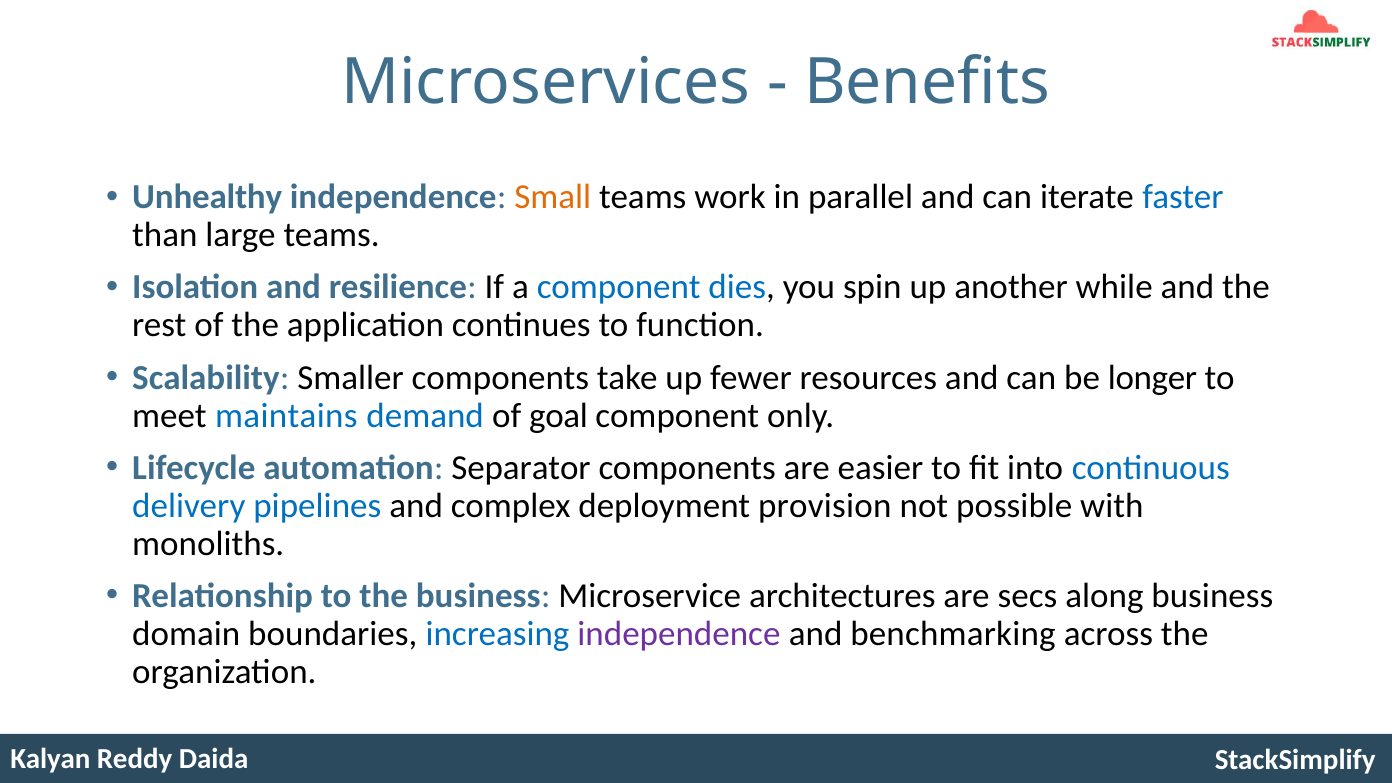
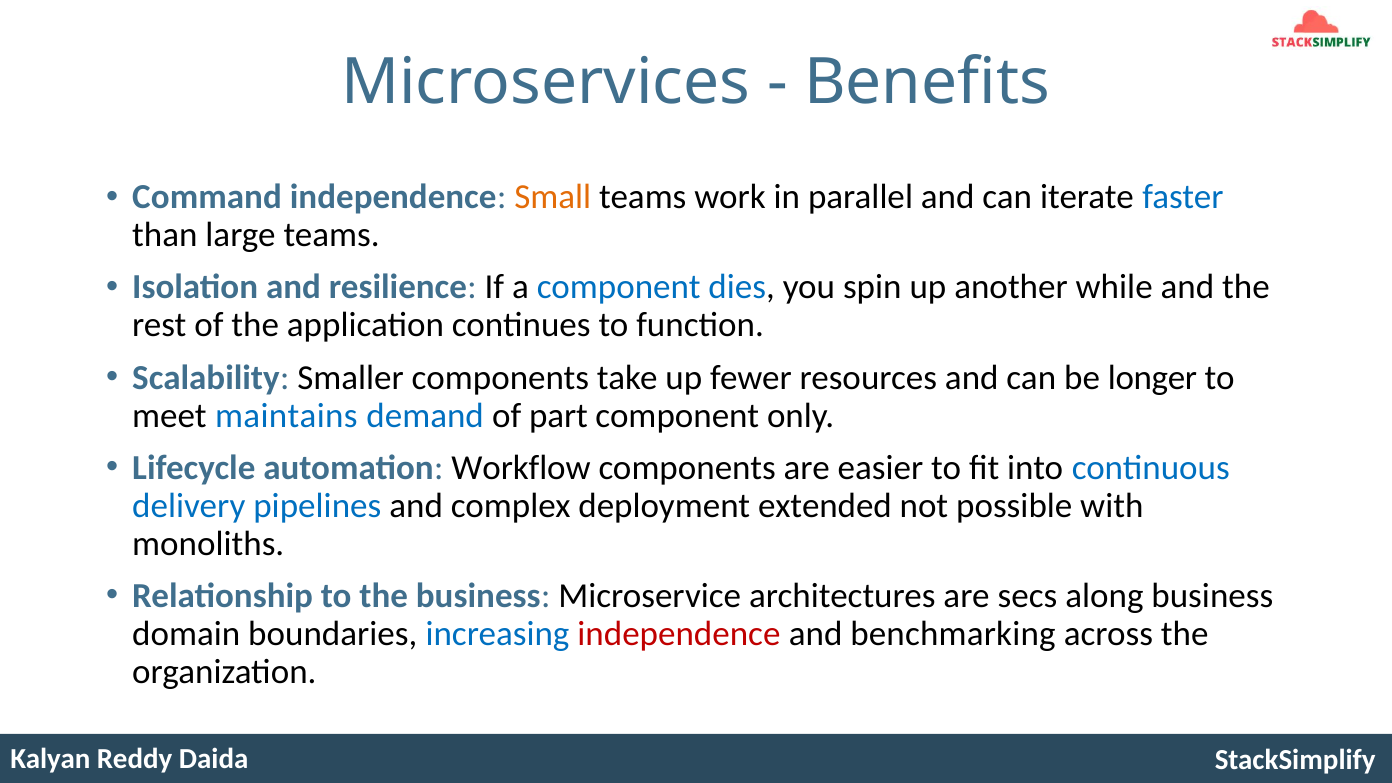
Unhealthy: Unhealthy -> Command (207, 197)
goal: goal -> part (558, 415)
Separator: Separator -> Workflow (521, 468)
provision: provision -> extended (825, 506)
independence colour: purple -> red (679, 634)
